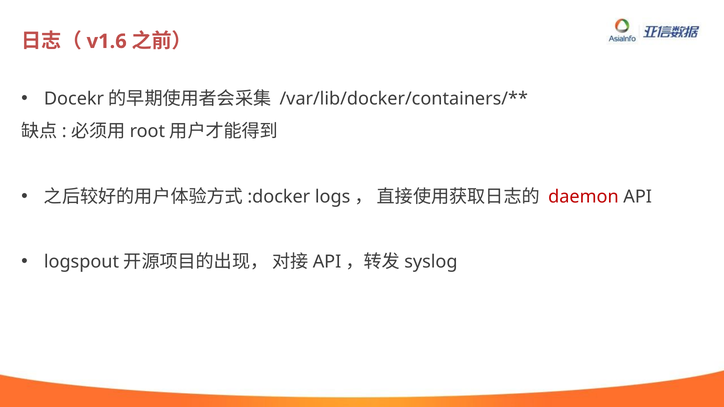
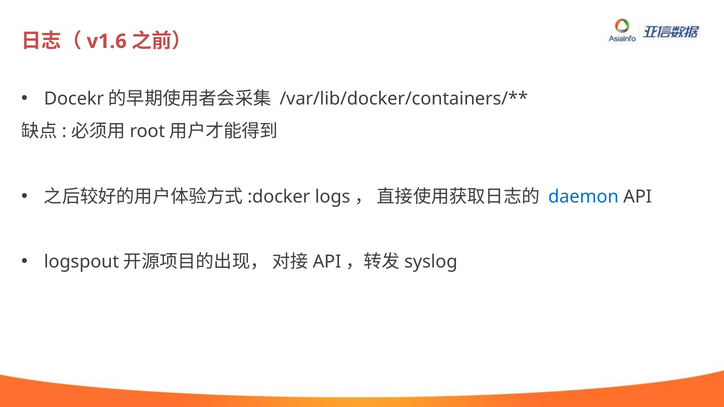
daemon colour: red -> blue (583, 197)
